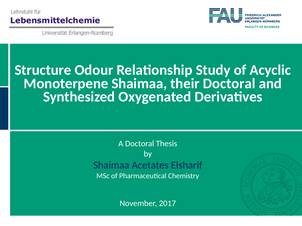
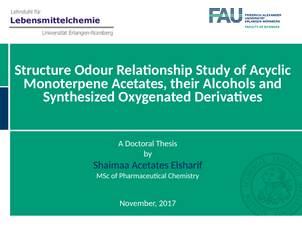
Monoterpene Shaimaa: Shaimaa -> Acetates (139, 84)
their Doctoral: Doctoral -> Alcohols (229, 84)
